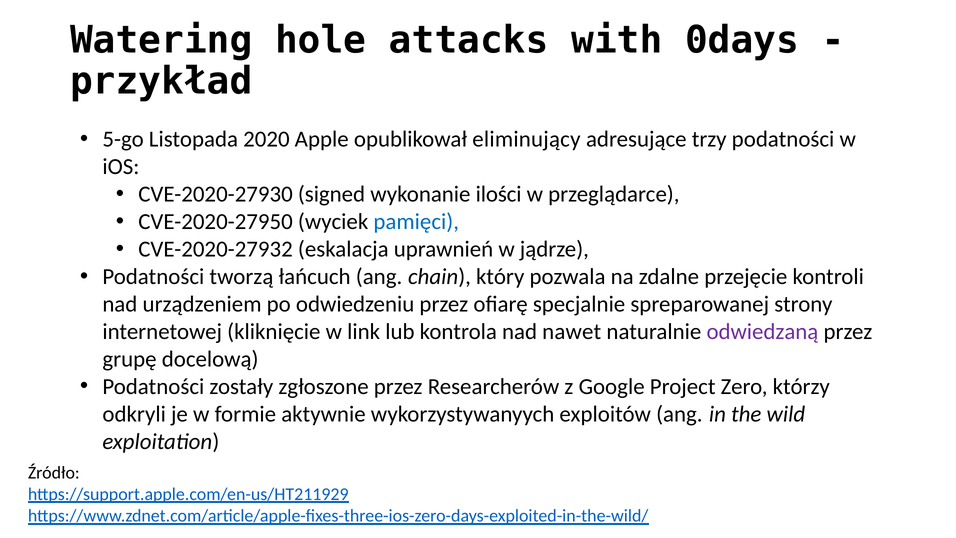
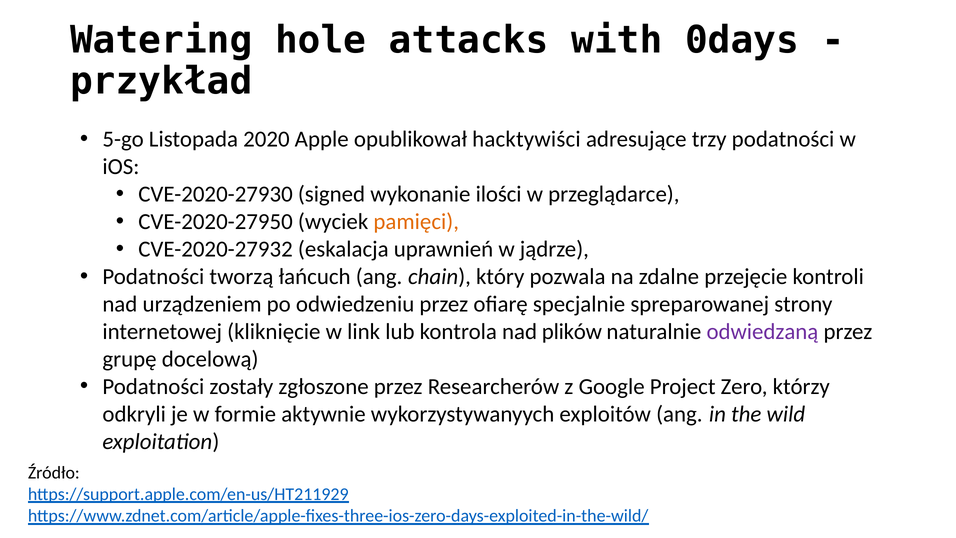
eliminujący: eliminujący -> hacktywiści (526, 139)
pamięci colour: blue -> orange (416, 222)
nawet: nawet -> plików (572, 331)
